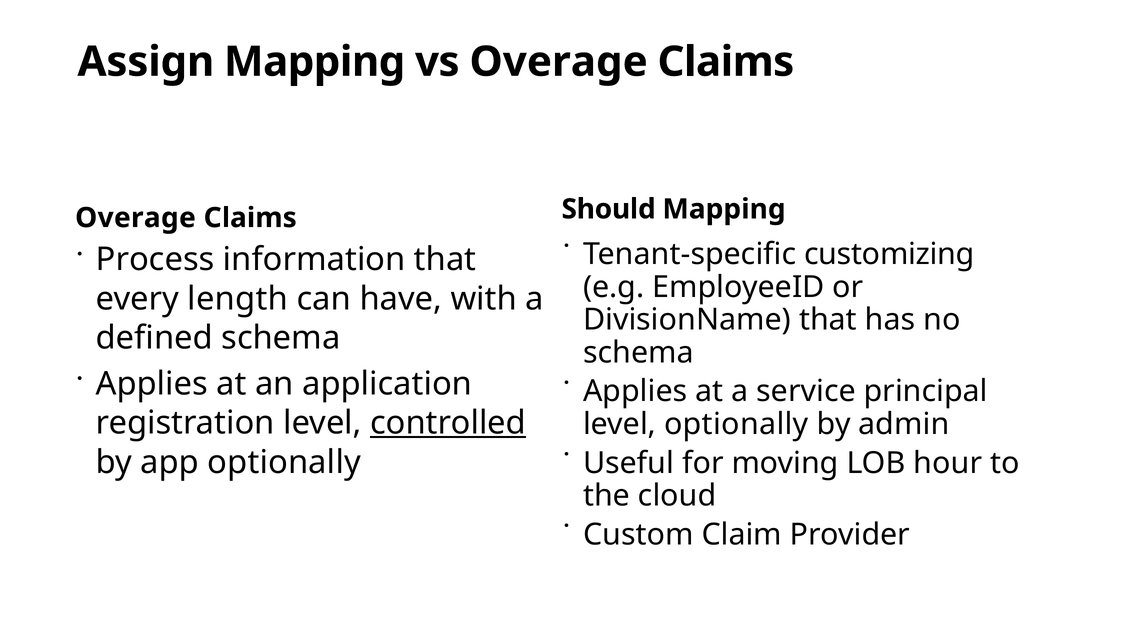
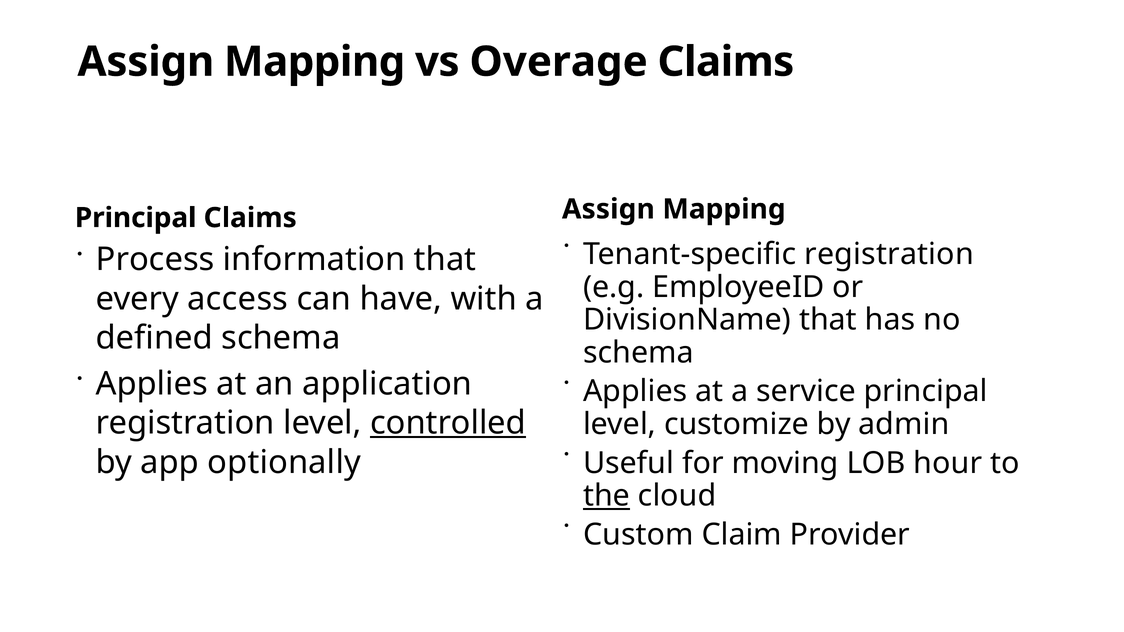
Should: Should -> Assign (608, 209)
Overage: Overage -> Principal (136, 218)
Tenant-specific customizing: customizing -> registration (889, 254)
length: length -> access (238, 299)
level optionally: optionally -> customize (737, 424)
the underline: none -> present (607, 496)
